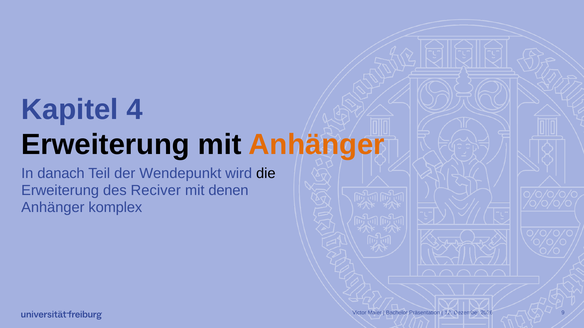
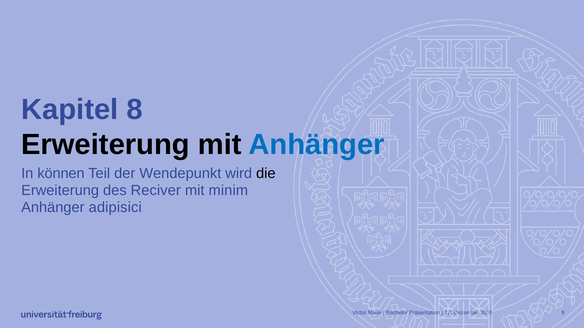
4: 4 -> 8 (135, 110)
Anhänger colour: orange -> blue (317, 145)
danach: danach -> können (61, 174)
denen: denen -> minim (228, 191)
komplex: komplex -> adipisici (115, 208)
